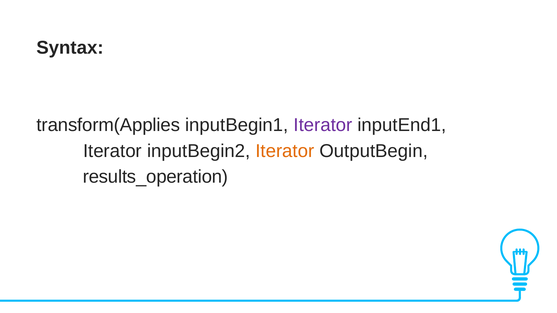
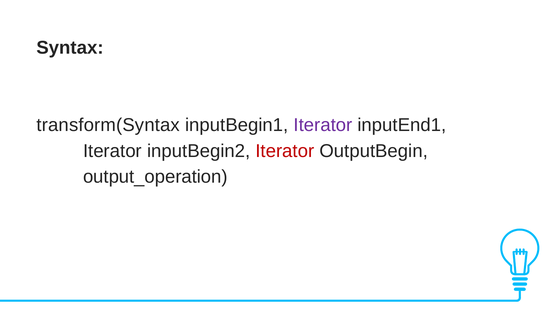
transform(Applies: transform(Applies -> transform(Syntax (108, 125)
Iterator colour: orange -> red (285, 151)
results_operation: results_operation -> output_operation (155, 177)
